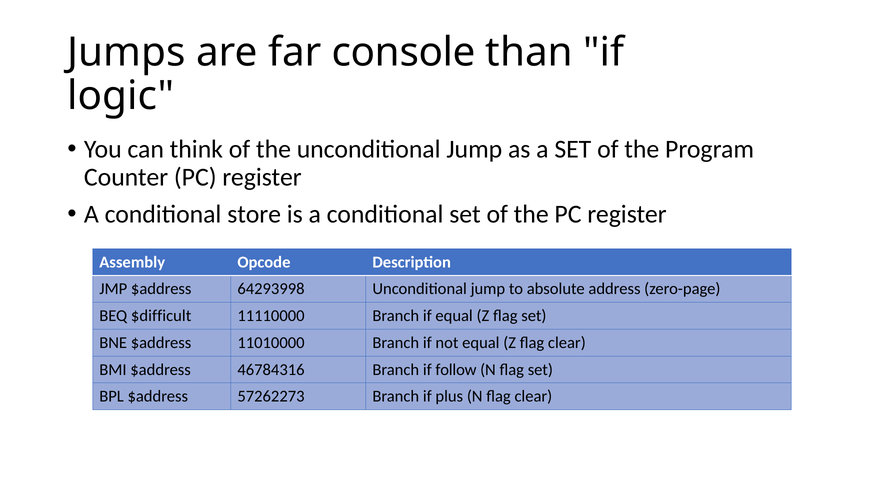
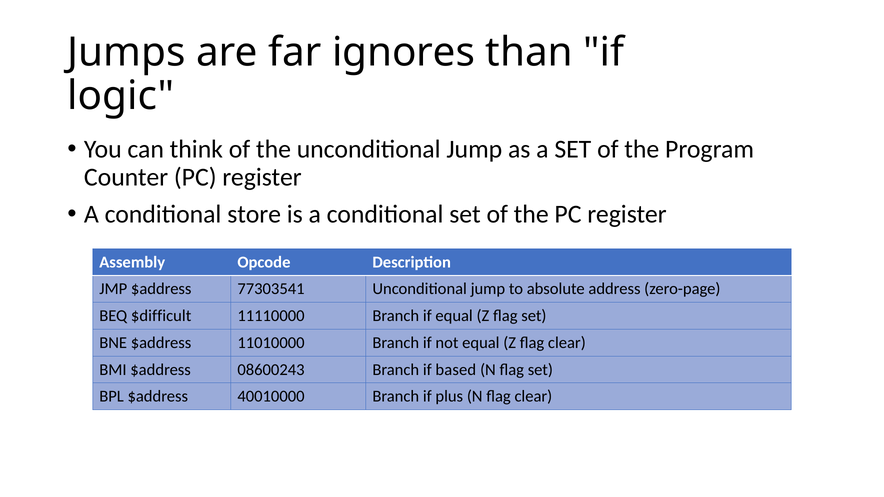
console: console -> ignores (404, 52)
64293998: 64293998 -> 77303541 (271, 289)
46784316: 46784316 -> 08600243 (271, 370)
follow: follow -> based (456, 370)
57262273: 57262273 -> 40010000 (271, 397)
